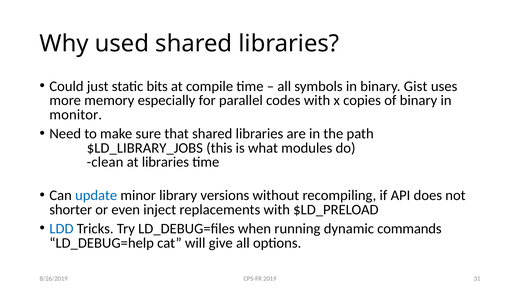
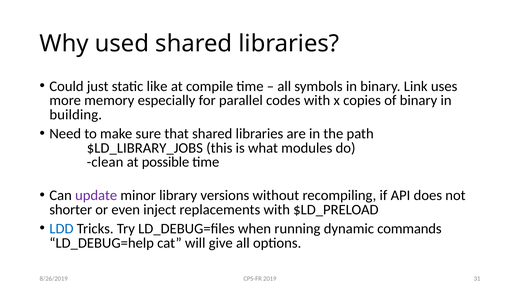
bits: bits -> like (157, 86)
Gist: Gist -> Link (416, 86)
monitor: monitor -> building (76, 115)
at libraries: libraries -> possible (165, 162)
update colour: blue -> purple (96, 196)
